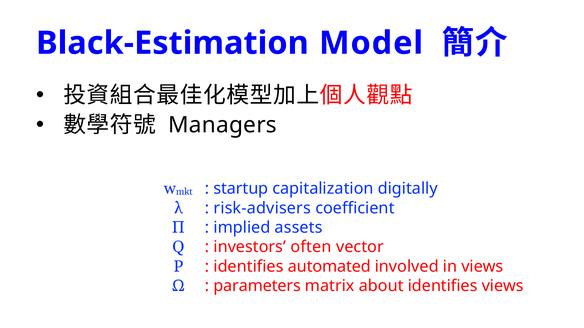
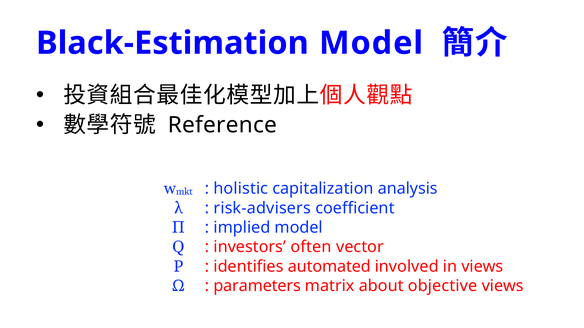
Managers: Managers -> Reference (222, 125)
startup: startup -> holistic (241, 189)
digitally: digitally -> analysis (408, 189)
implied assets: assets -> model (299, 228)
about identifies: identifies -> objective (443, 286)
